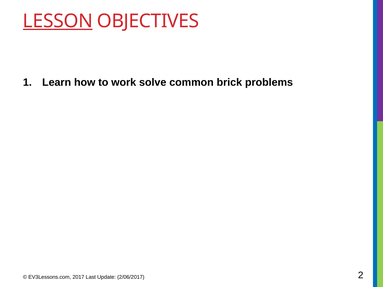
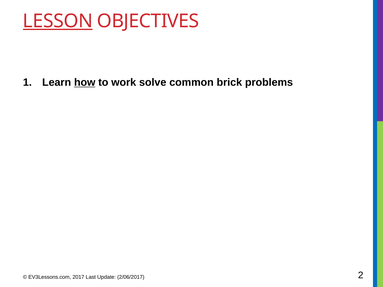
how underline: none -> present (85, 82)
